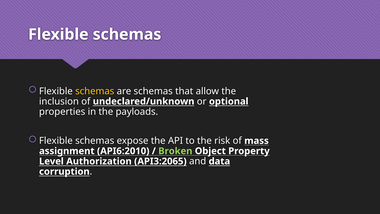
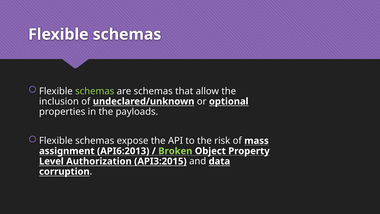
schemas colour: yellow -> light green (95, 91)
API6:2010: API6:2010 -> API6:2013 (123, 151)
API3:2065: API3:2065 -> API3:2015 (160, 161)
